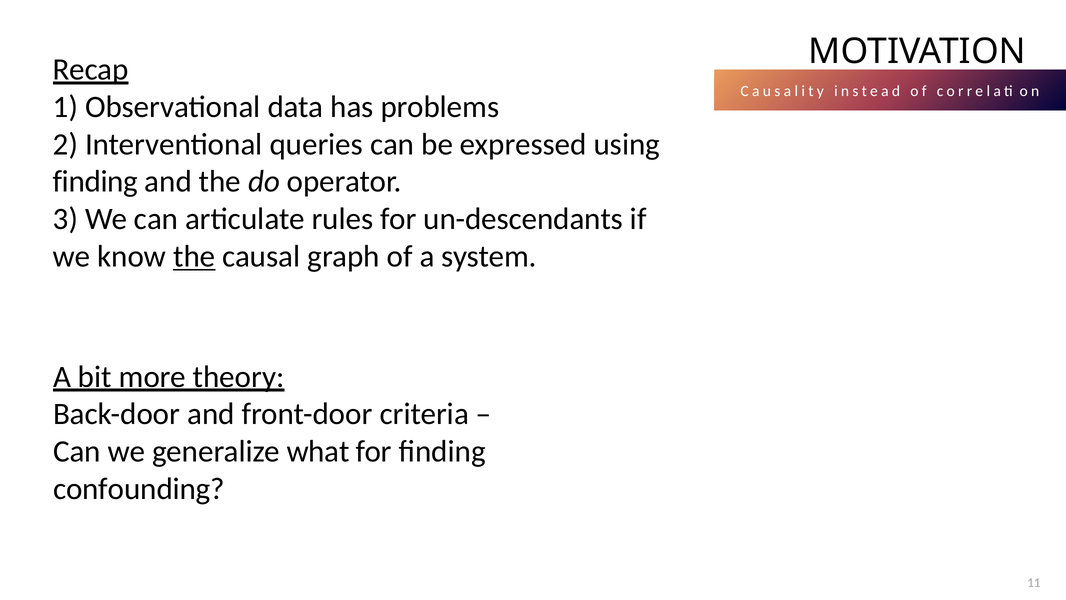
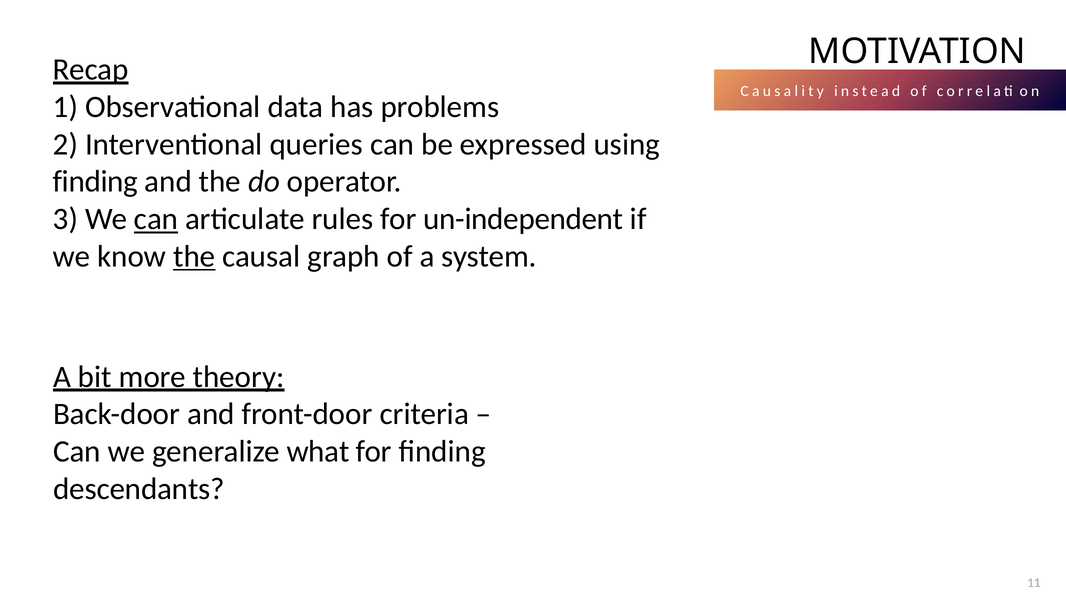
can underline: none -> present (156, 219)
un-descendants: un-descendants -> un-independent (523, 219)
confounding: confounding -> descendants (139, 489)
